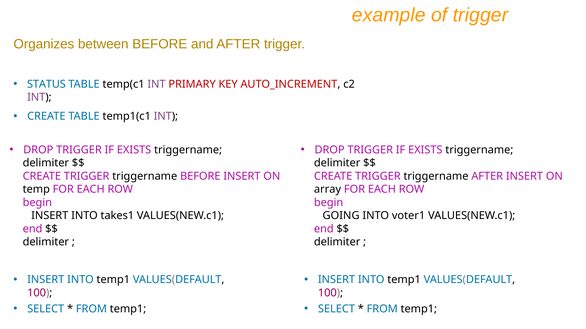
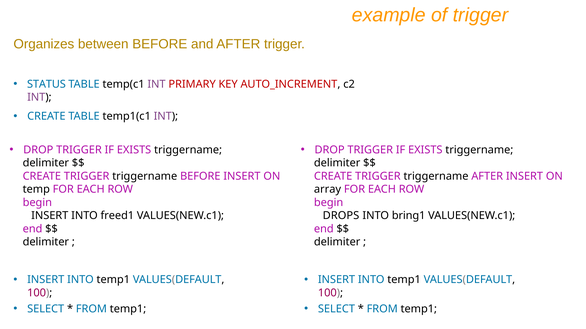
takes1: takes1 -> freed1 (117, 216)
GOING: GOING -> DROPS (341, 216)
voter1: voter1 -> bring1 (409, 216)
